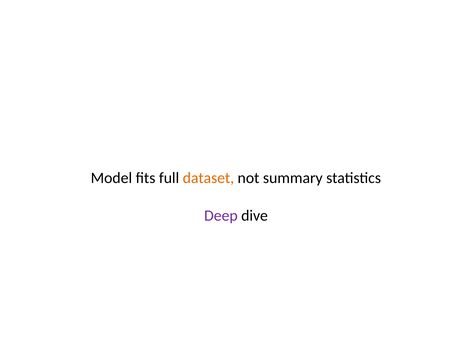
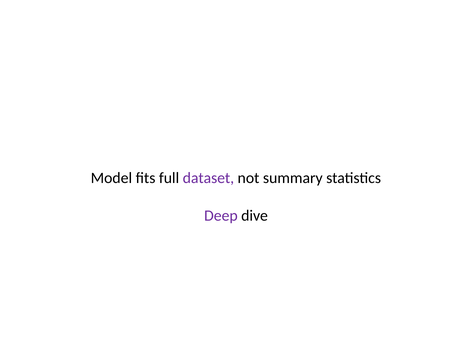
dataset colour: orange -> purple (208, 178)
